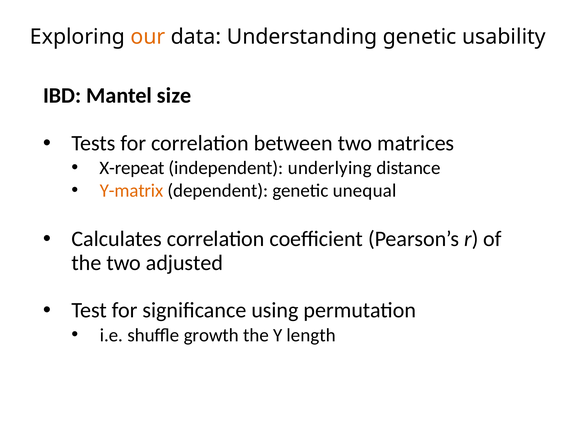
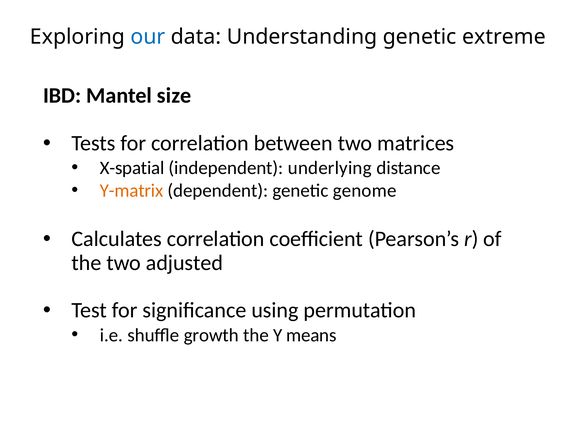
our colour: orange -> blue (148, 37)
usability: usability -> extreme (504, 37)
X-repeat: X-repeat -> X-spatial (132, 168)
unequal: unequal -> genome (365, 191)
length: length -> means (311, 335)
